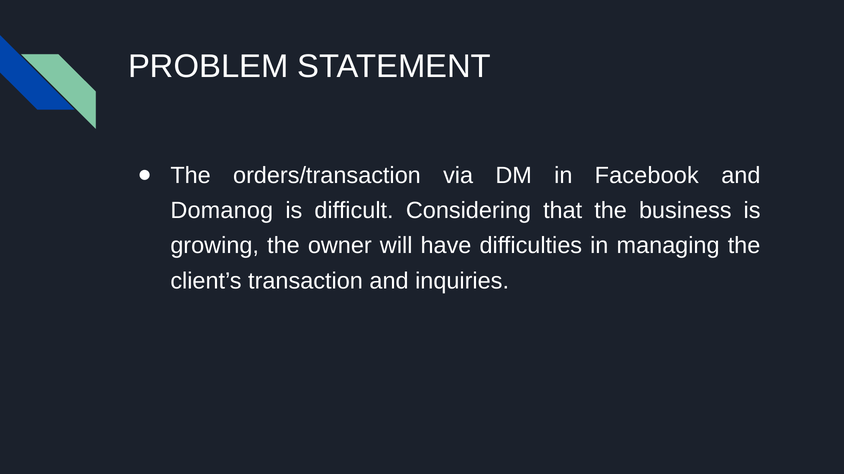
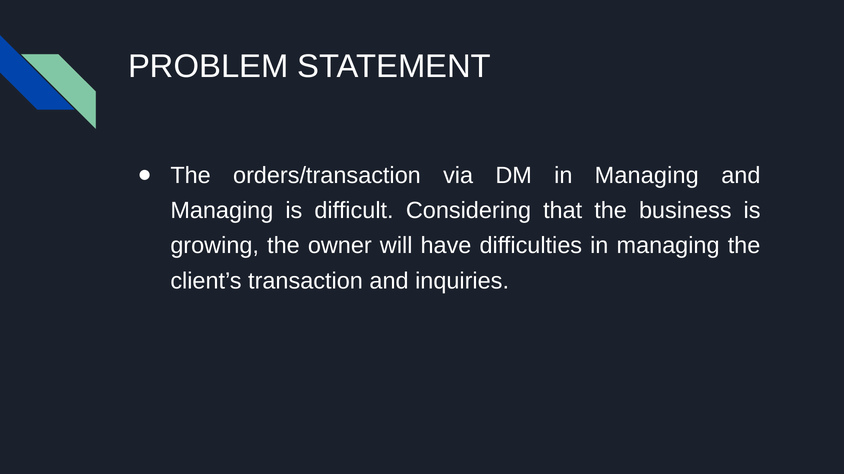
DM in Facebook: Facebook -> Managing (647, 176)
Domanog: Domanog -> Managing (222, 211)
